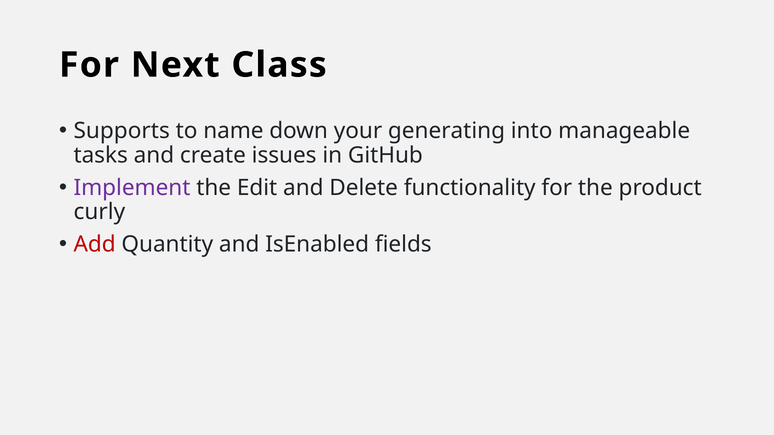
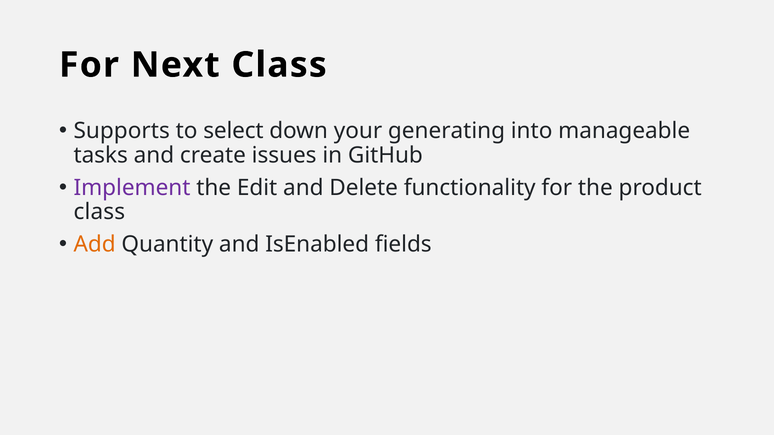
name: name -> select (233, 131)
curly: curly -> class (99, 212)
Add colour: red -> orange (95, 245)
